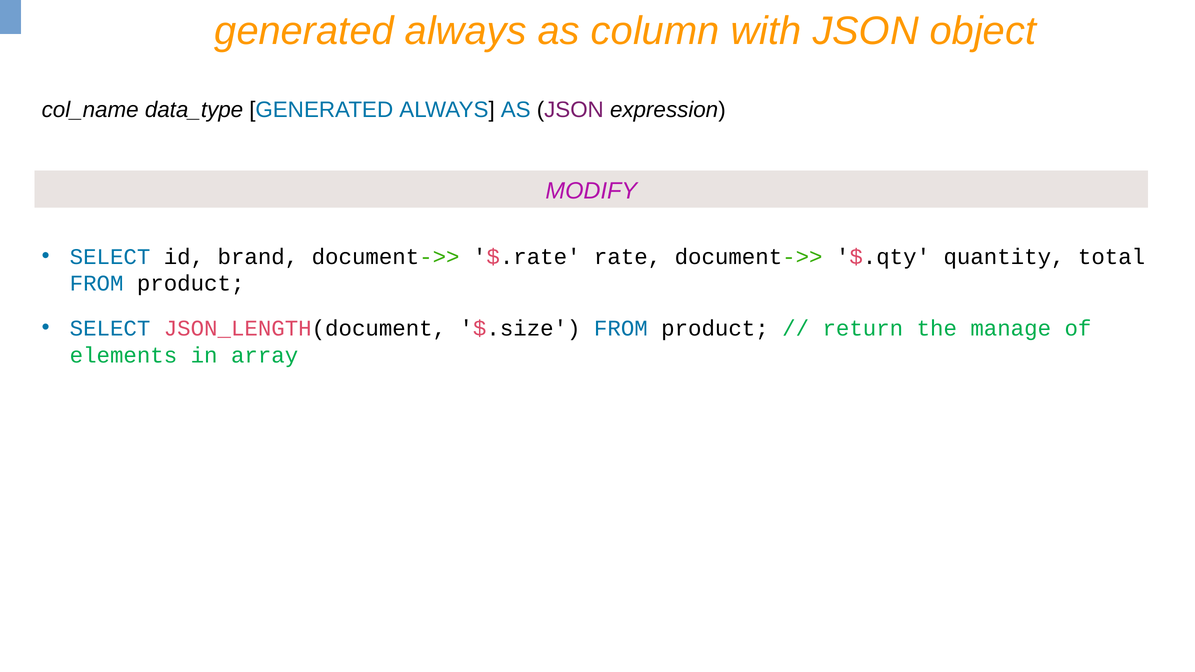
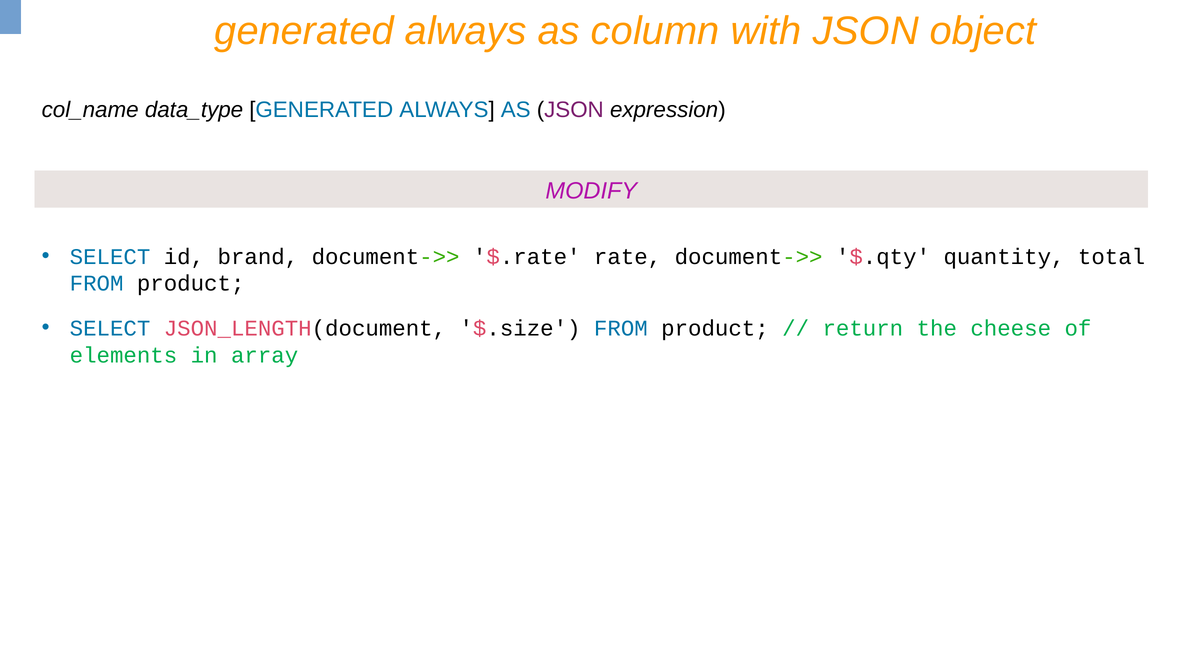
manage: manage -> cheese (1011, 328)
